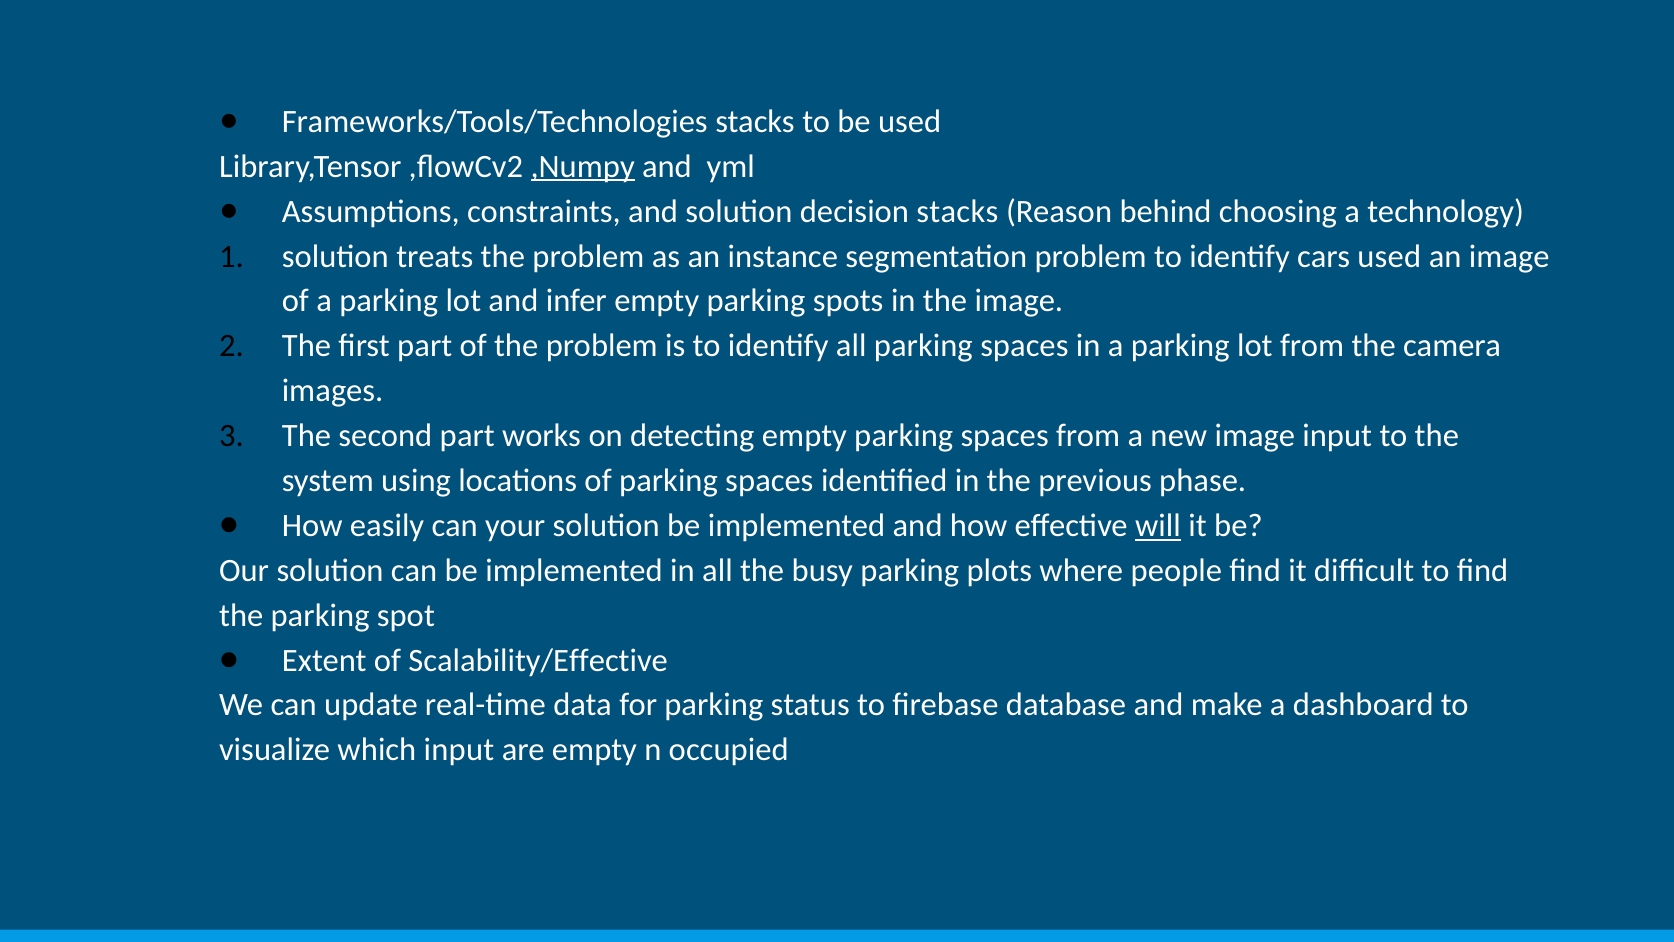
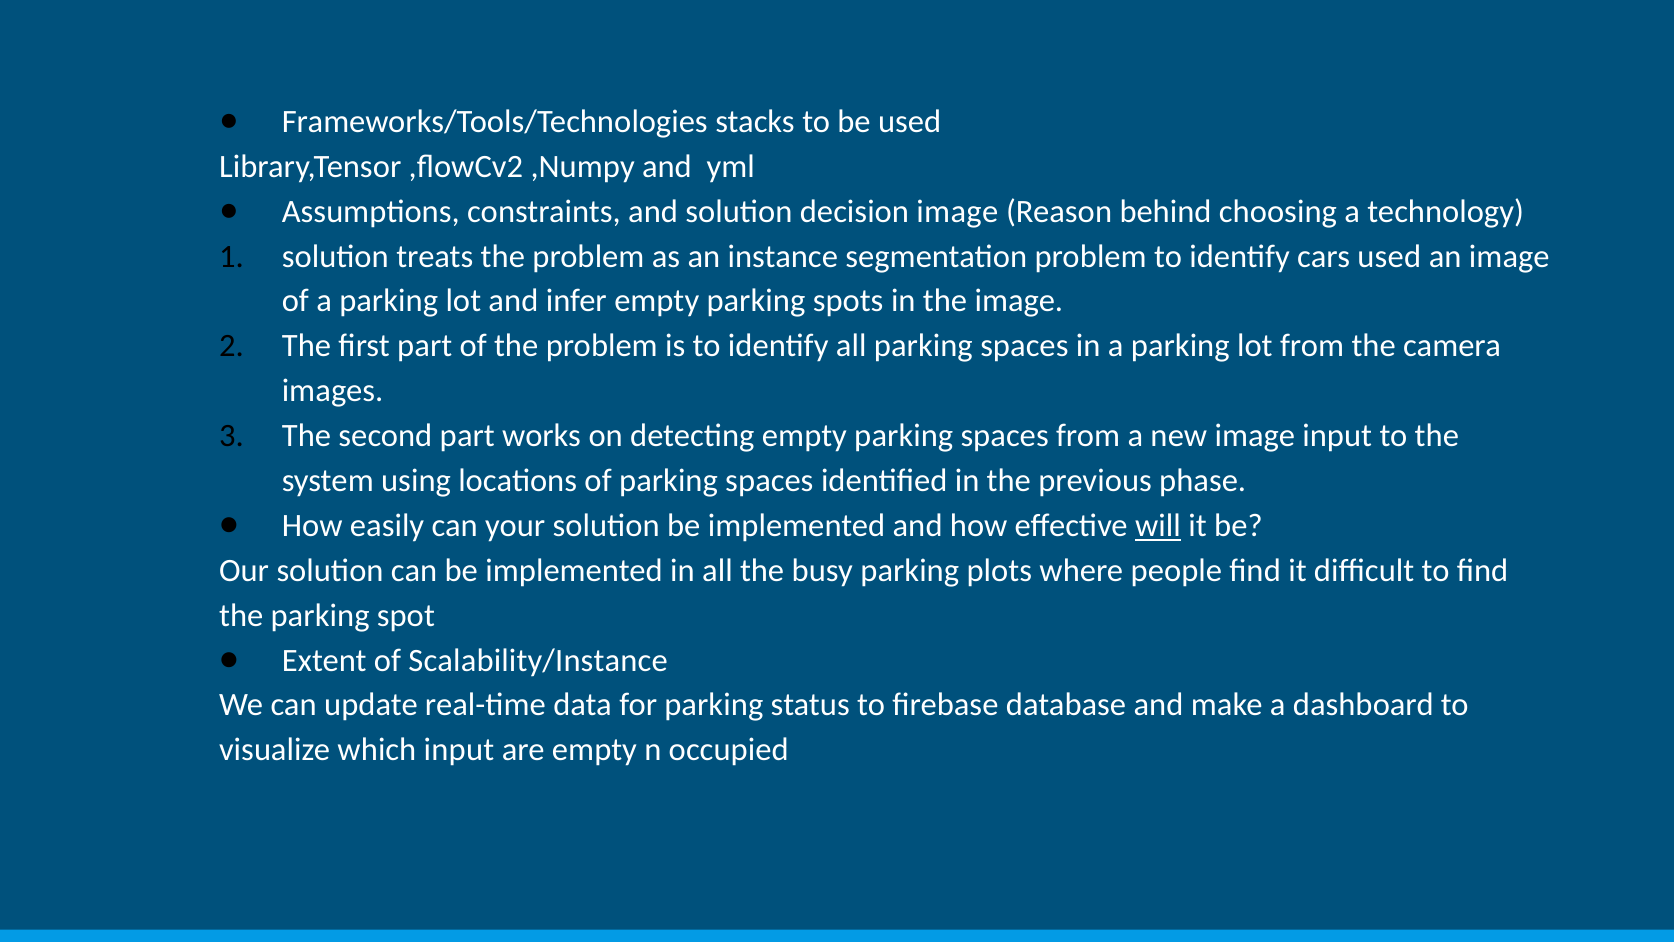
,Numpy underline: present -> none (583, 166)
decision stacks: stacks -> image (957, 211)
Scalability/Effective: Scalability/Effective -> Scalability/Instance (538, 660)
